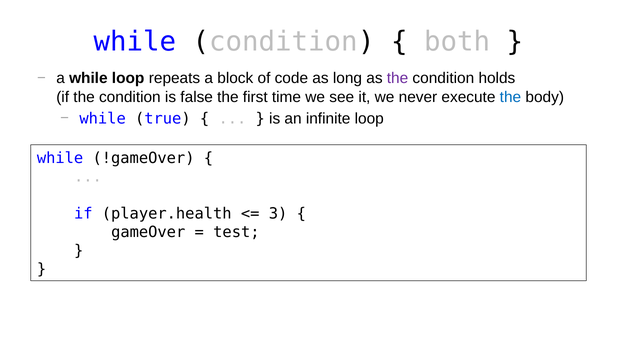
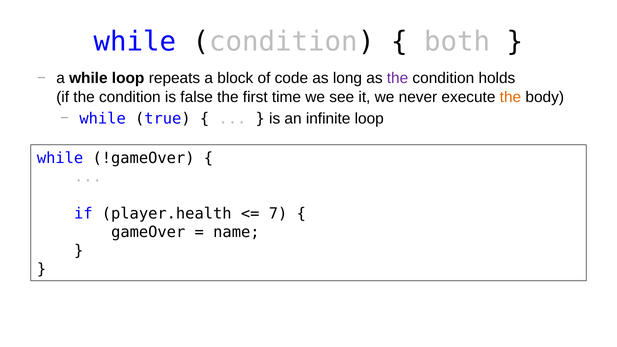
the colour: blue -> orange (510, 97)
3: 3 -> 7 (278, 214)
test: test -> name (236, 232)
